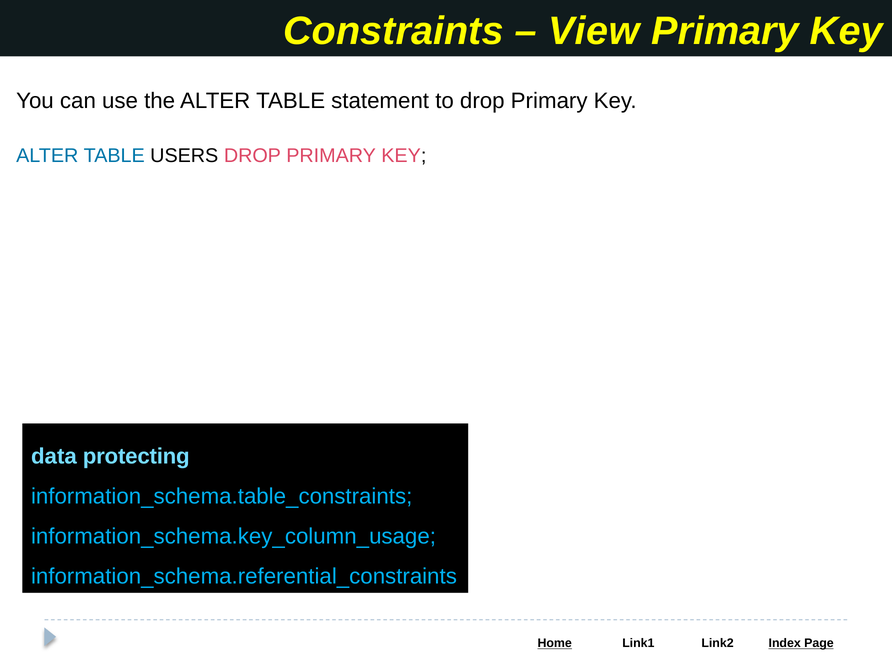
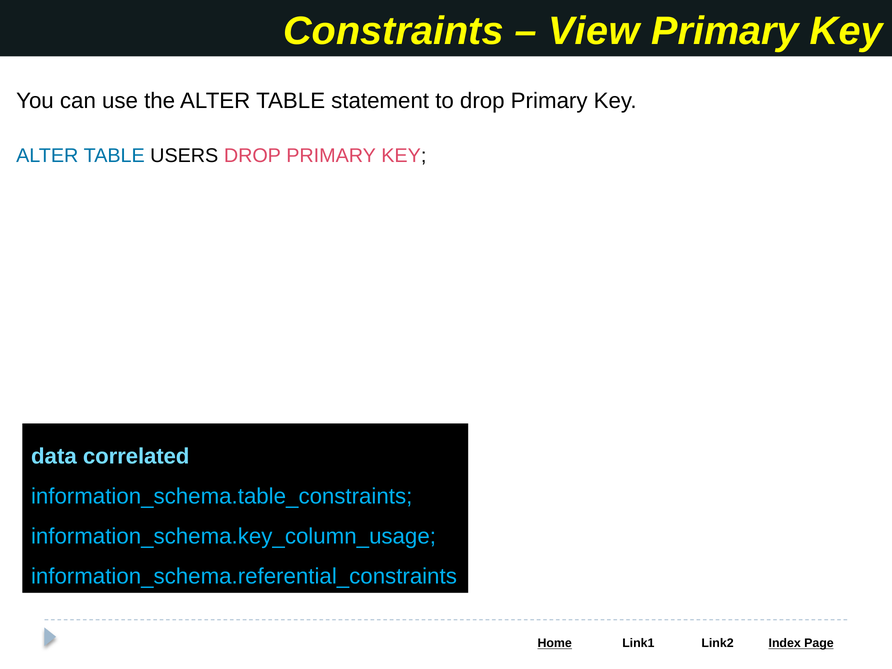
protecting: protecting -> correlated (136, 456)
